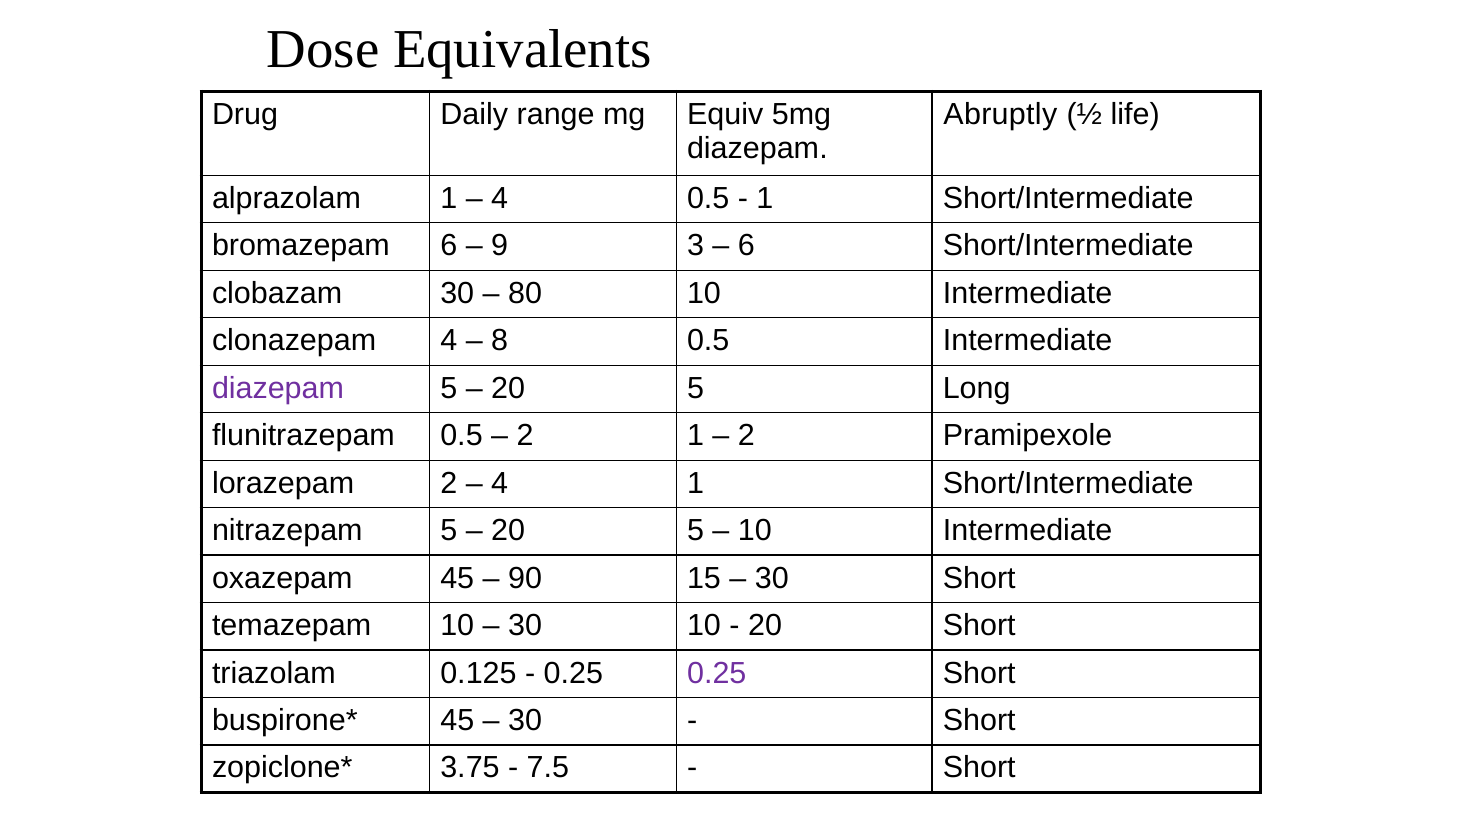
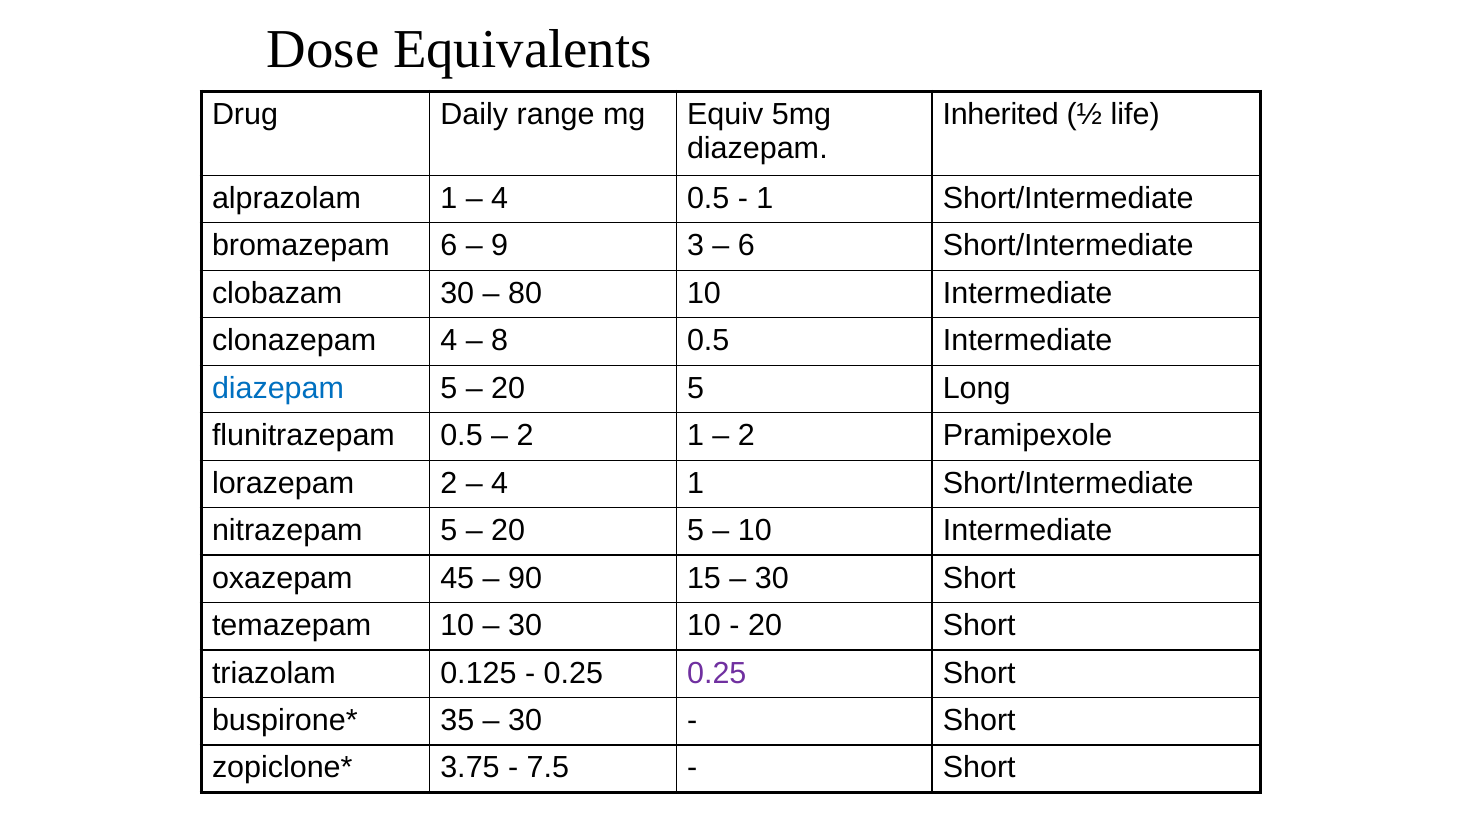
Abruptly: Abruptly -> Inherited (1001, 114)
diazepam colour: purple -> blue (278, 388)
45: 45 -> 35 (457, 721)
